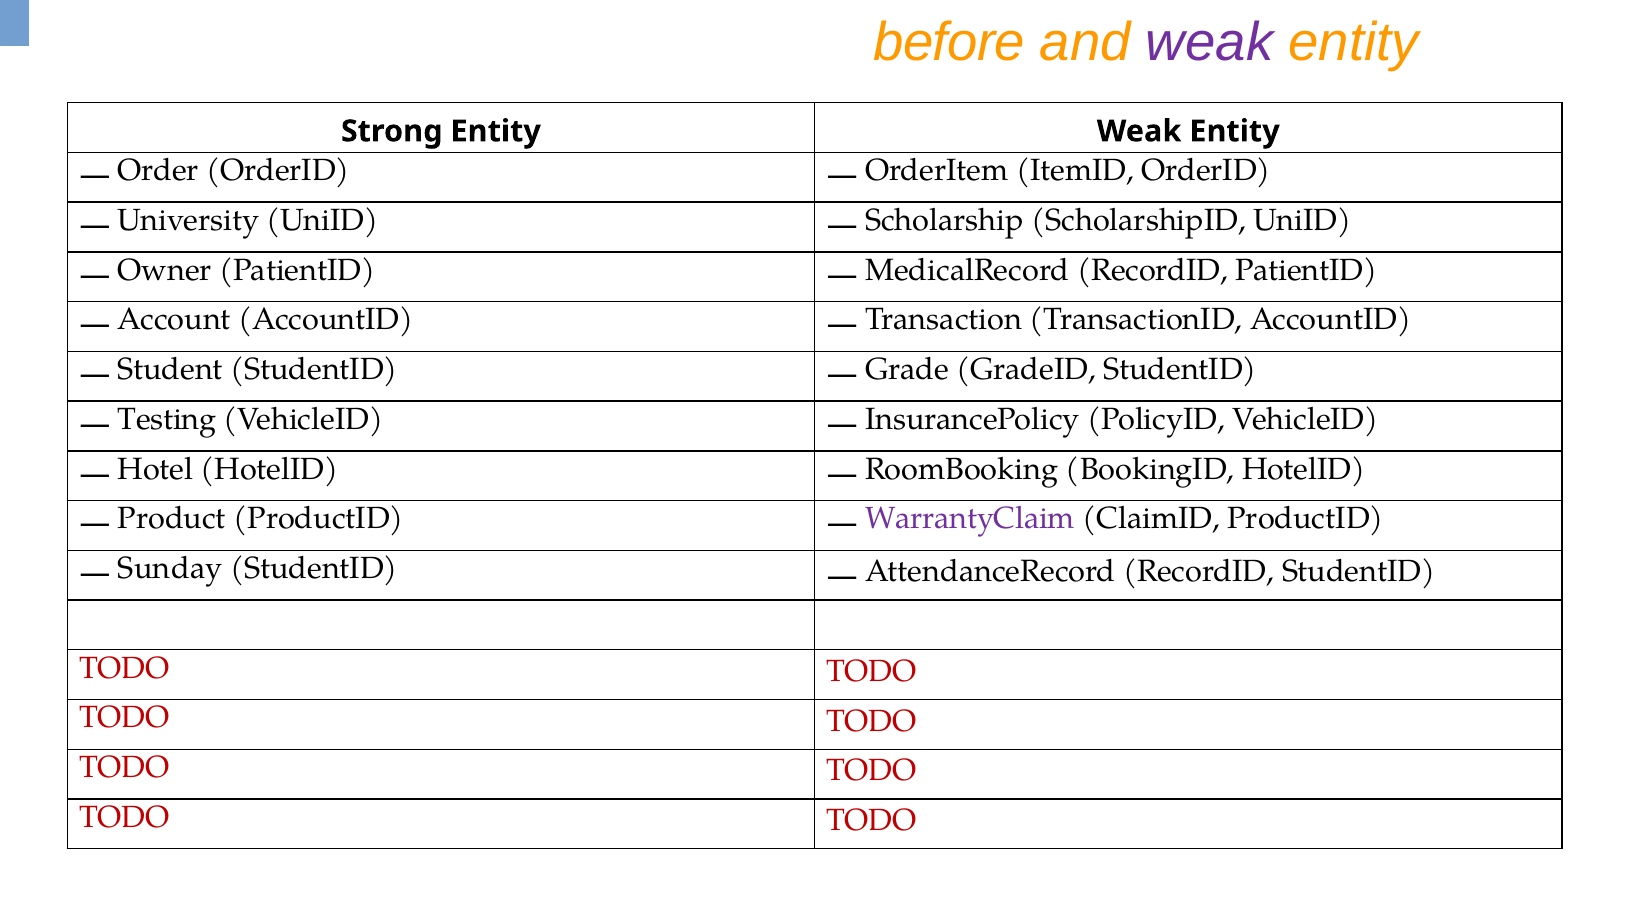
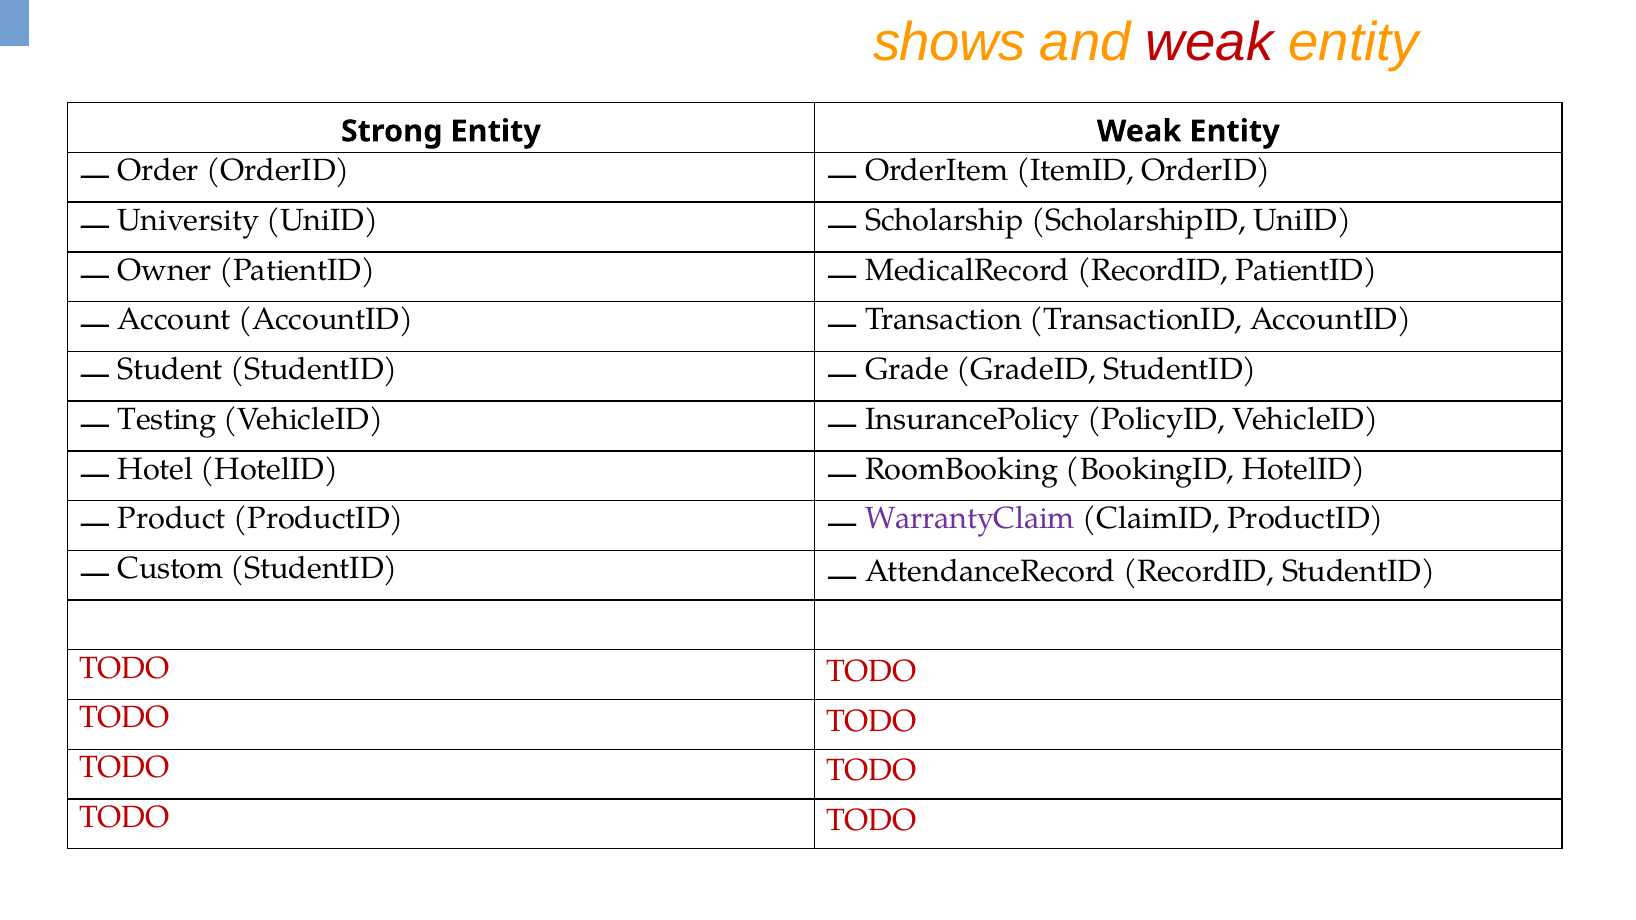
before: before -> shows (949, 43)
weak colour: purple -> red (1210, 43)
Sunday: Sunday -> Custom (171, 569)
